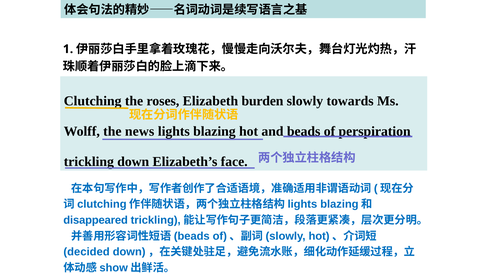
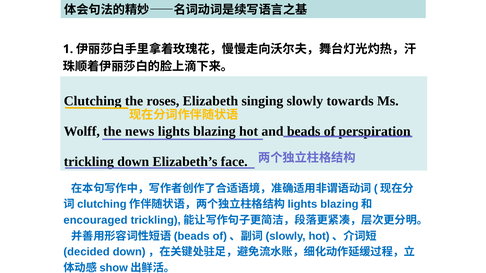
burden: burden -> singing (262, 101)
disappeared: disappeared -> encouraged (95, 220)
